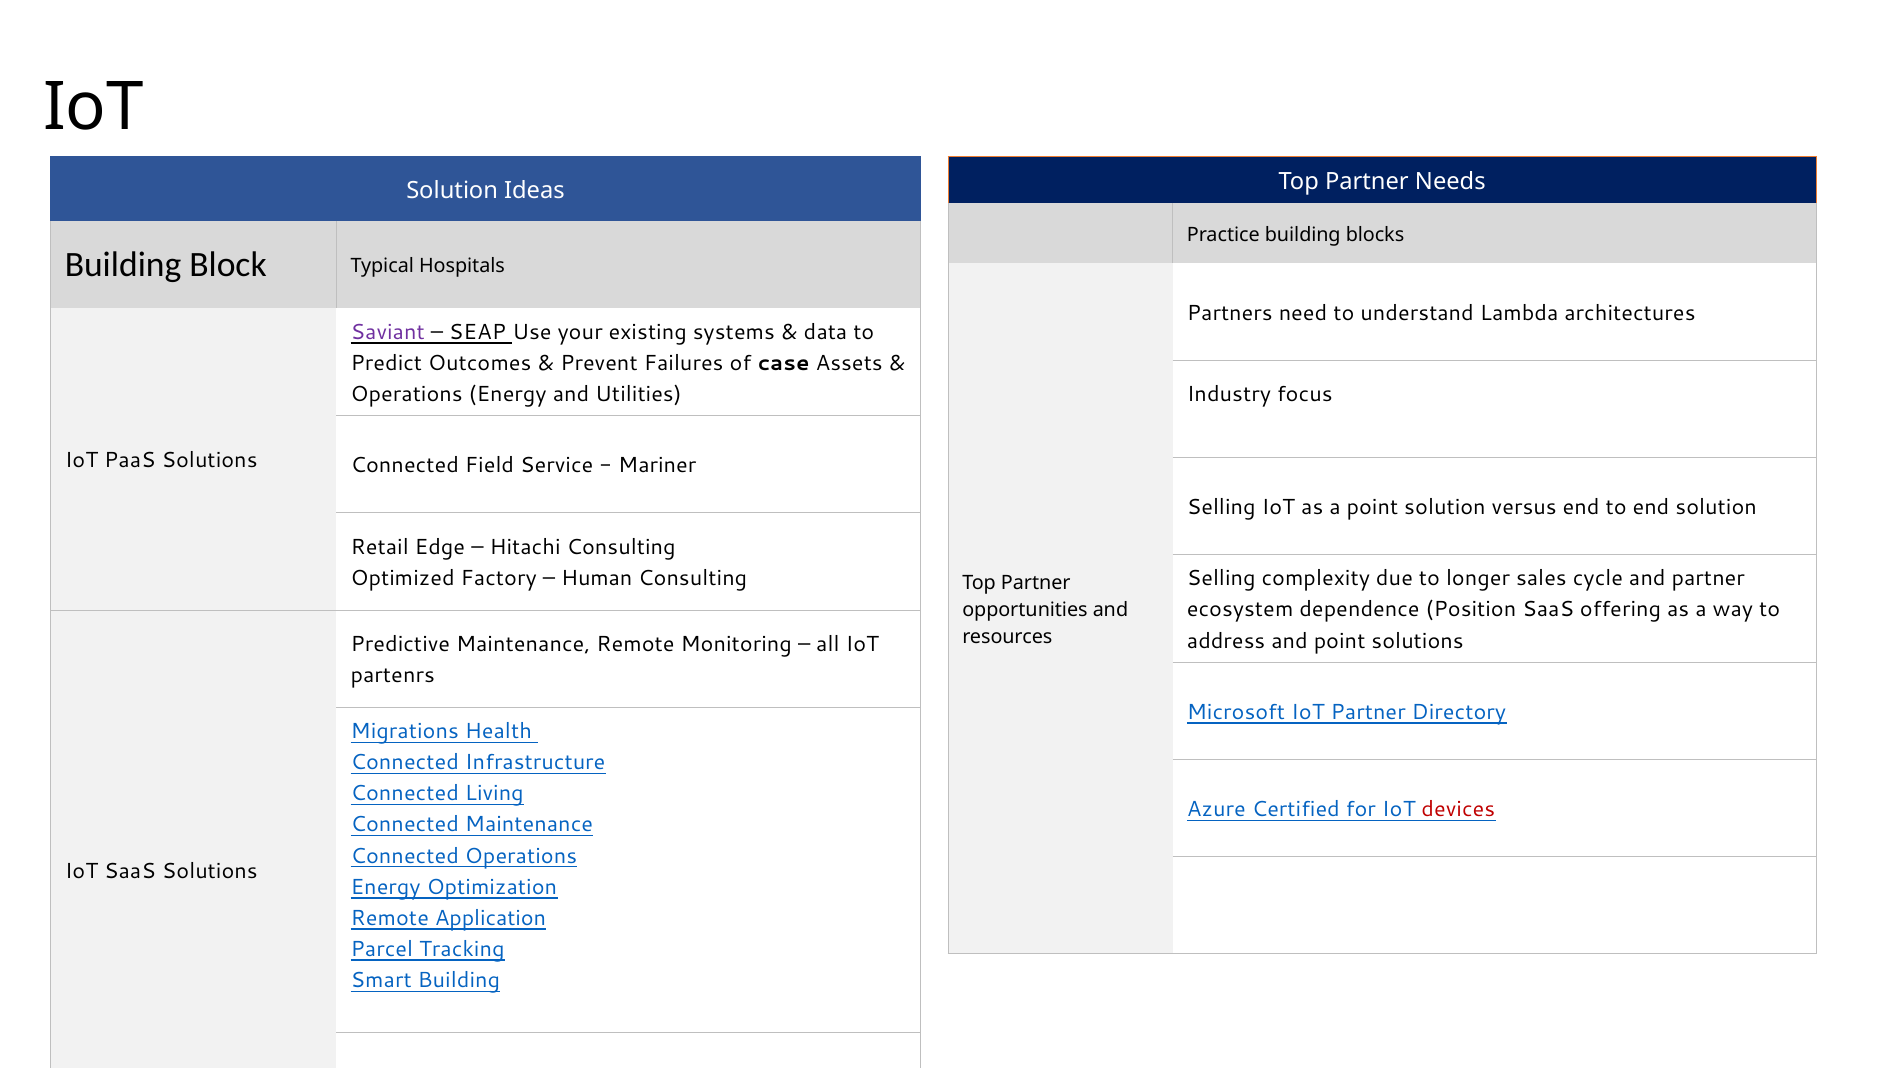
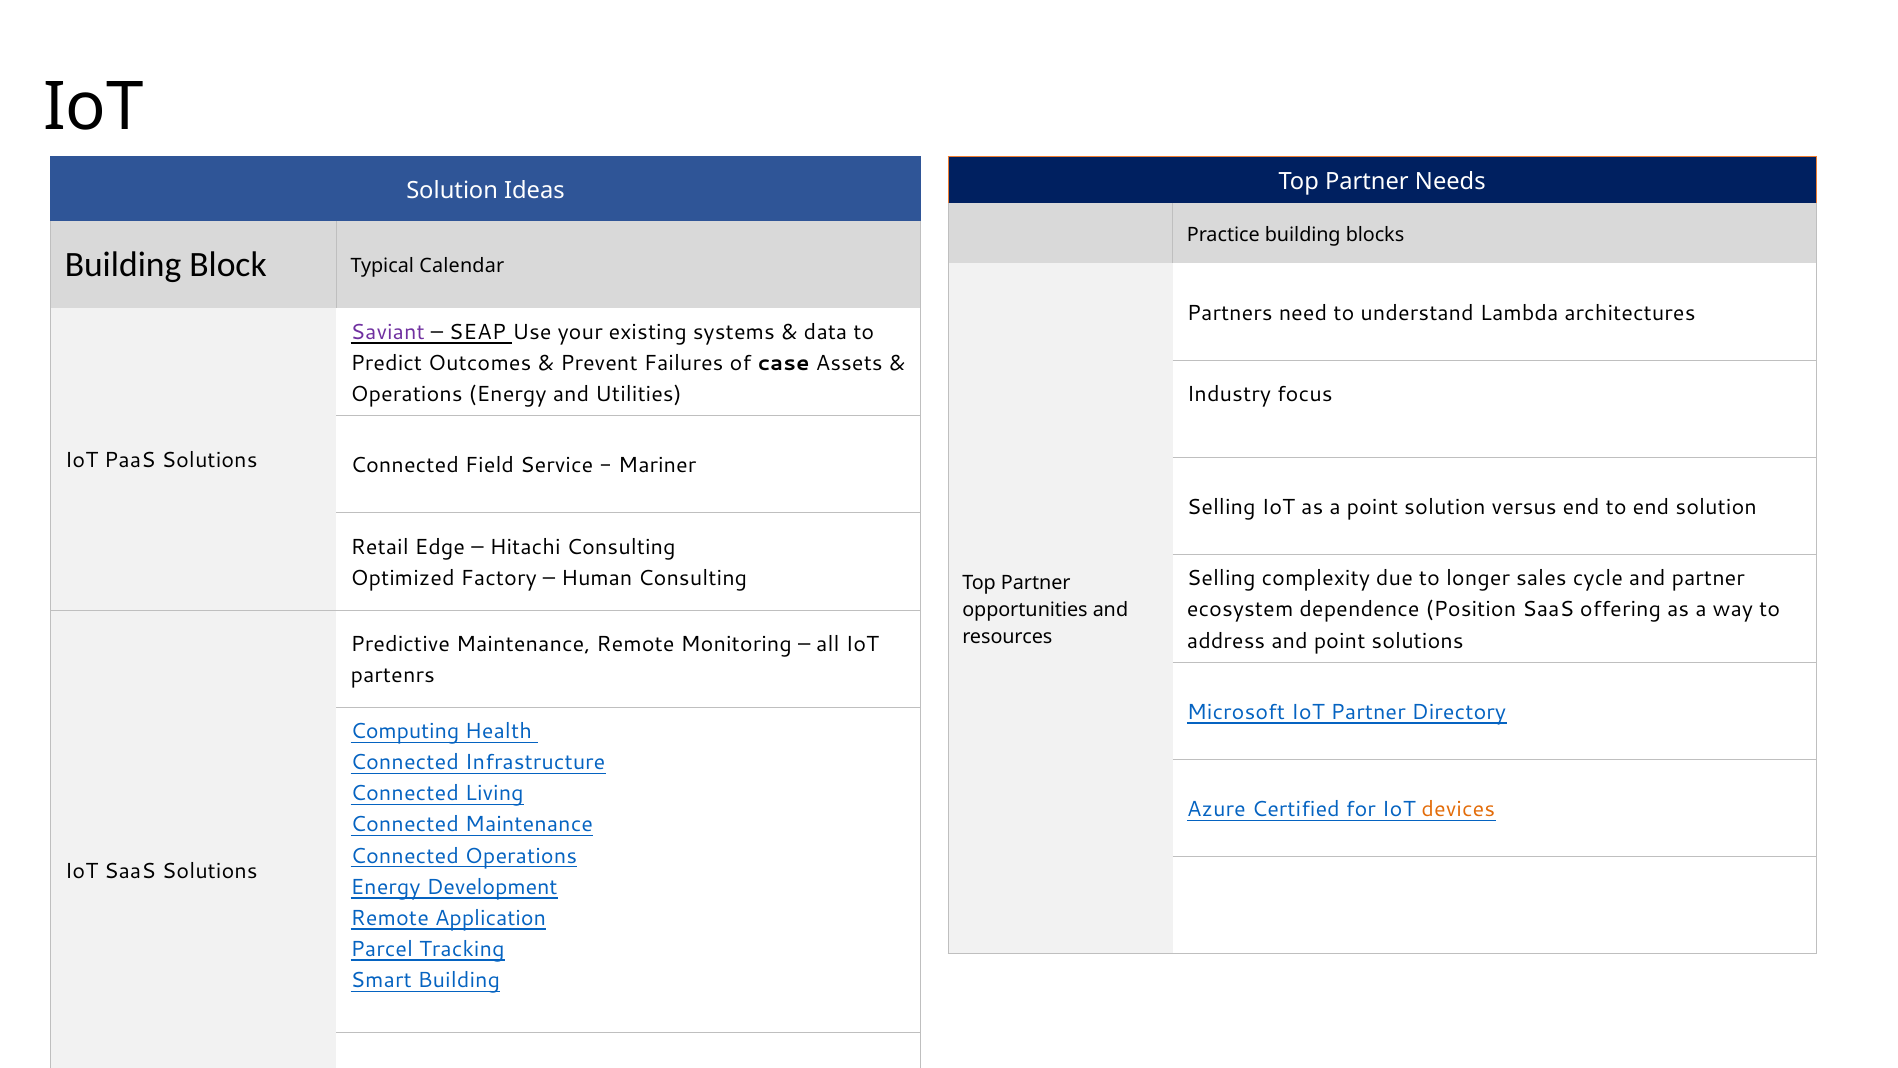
Hospitals: Hospitals -> Calendar (462, 266)
Migrations: Migrations -> Computing (405, 731)
devices colour: red -> orange (1458, 809)
Optimization: Optimization -> Development (492, 887)
